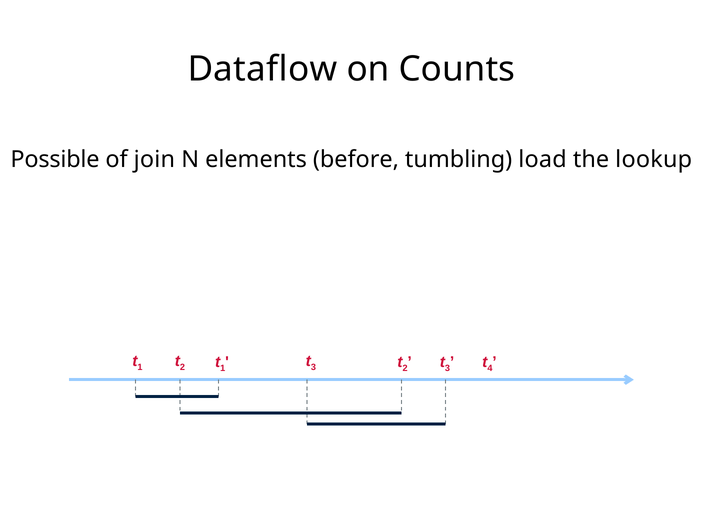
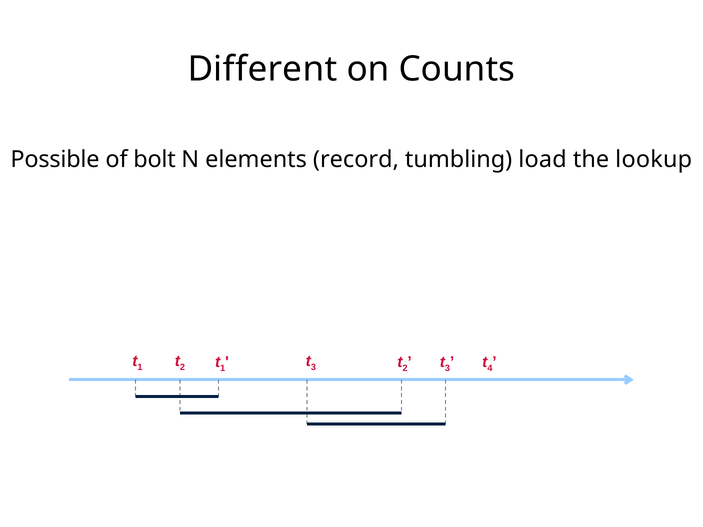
Dataflow: Dataflow -> Different (262, 69)
join: join -> bolt (155, 160)
before: before -> record (356, 160)
